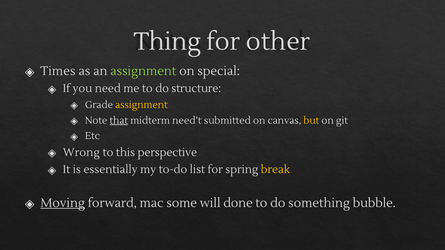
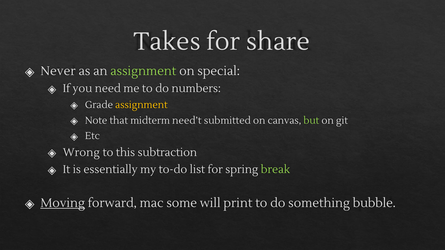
Thing: Thing -> Takes (167, 42)
other: other -> share (278, 42)
Times: Times -> Never (58, 71)
structure: structure -> numbers (196, 89)
that underline: present -> none (119, 121)
but colour: yellow -> light green (311, 121)
perspective: perspective -> subtraction (167, 153)
break colour: yellow -> light green (275, 170)
done: done -> print (238, 203)
